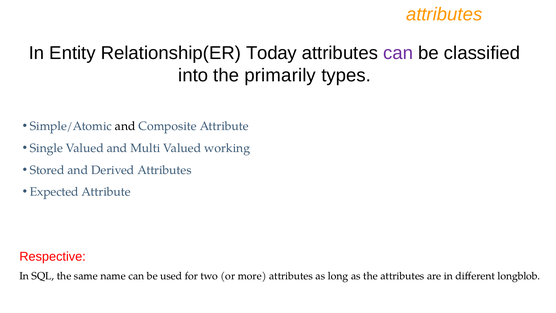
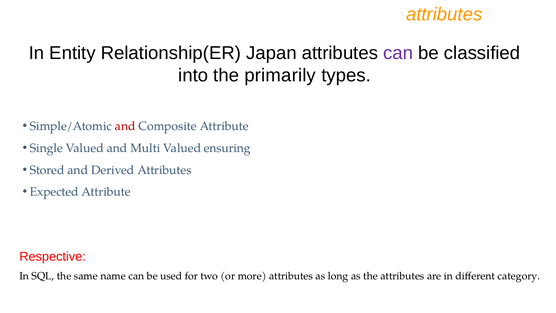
Today: Today -> Japan (271, 53)
and colour: black -> red (125, 126)
working: working -> ensuring (227, 148)
longblob: longblob -> category (519, 276)
